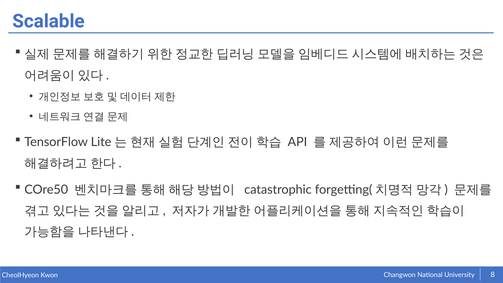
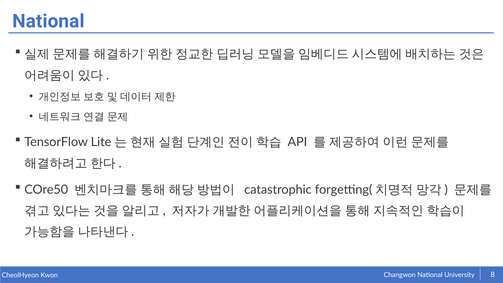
Scalable: Scalable -> National (48, 21)
